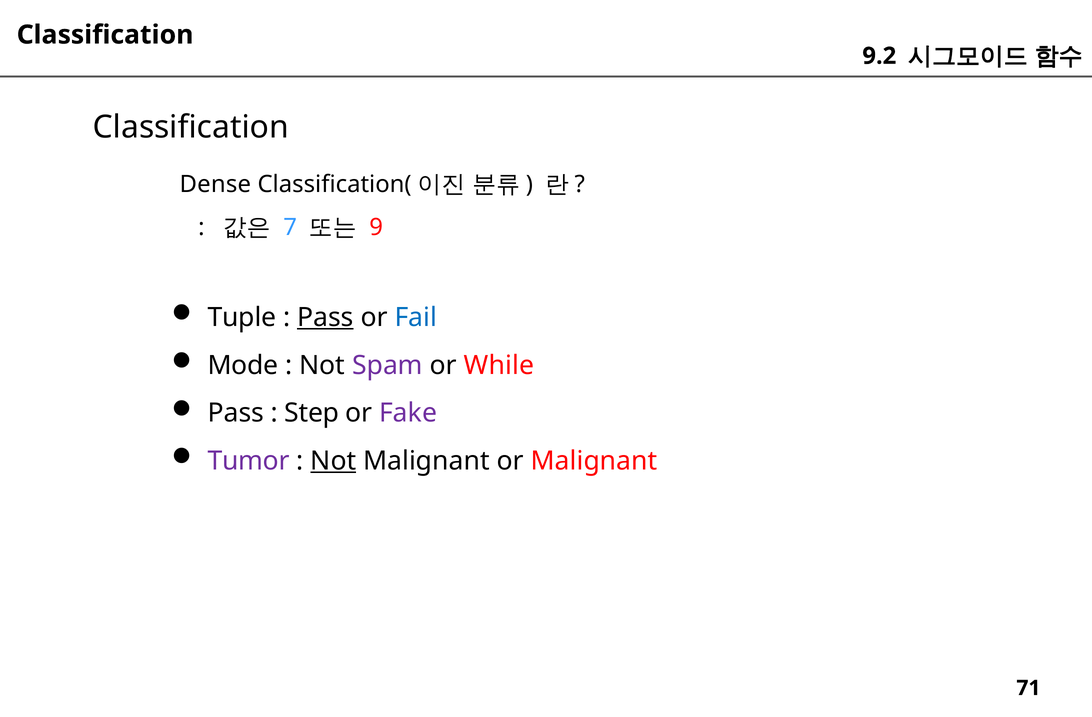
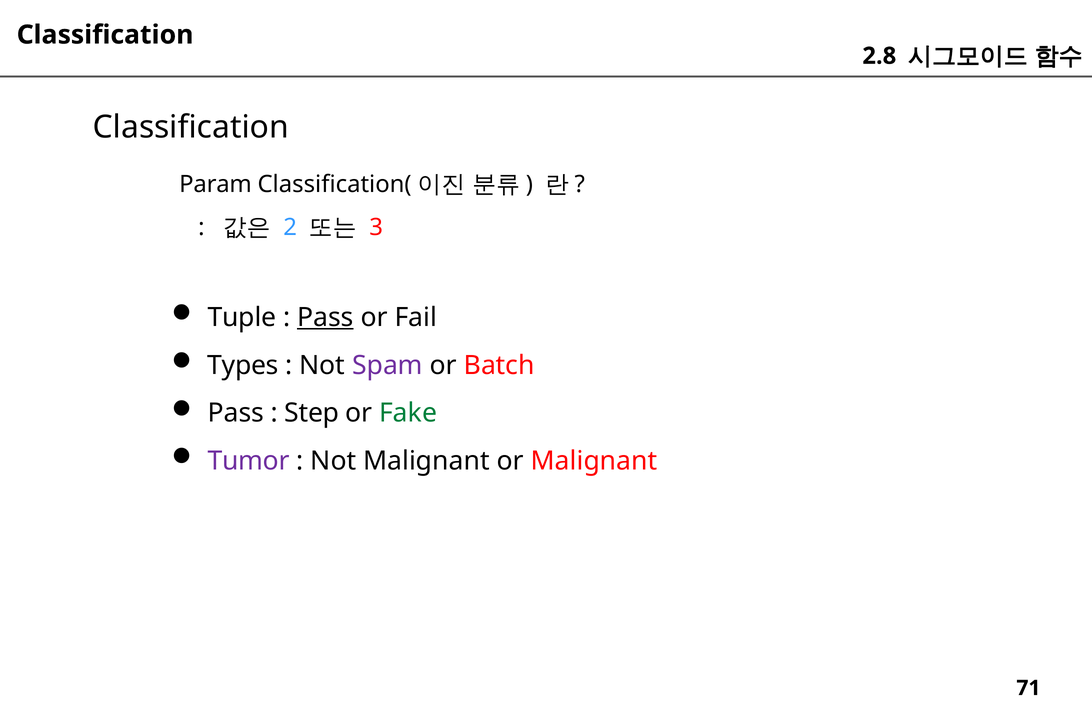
9.2: 9.2 -> 2.8 (879, 56)
Dense: Dense -> Param (216, 184)
7: 7 -> 2 (290, 227)
9: 9 -> 3 (376, 227)
Fail colour: blue -> black (416, 318)
Mode: Mode -> Types (243, 365)
While: While -> Batch (499, 365)
Fake colour: purple -> green (408, 413)
Not underline: present -> none (333, 461)
